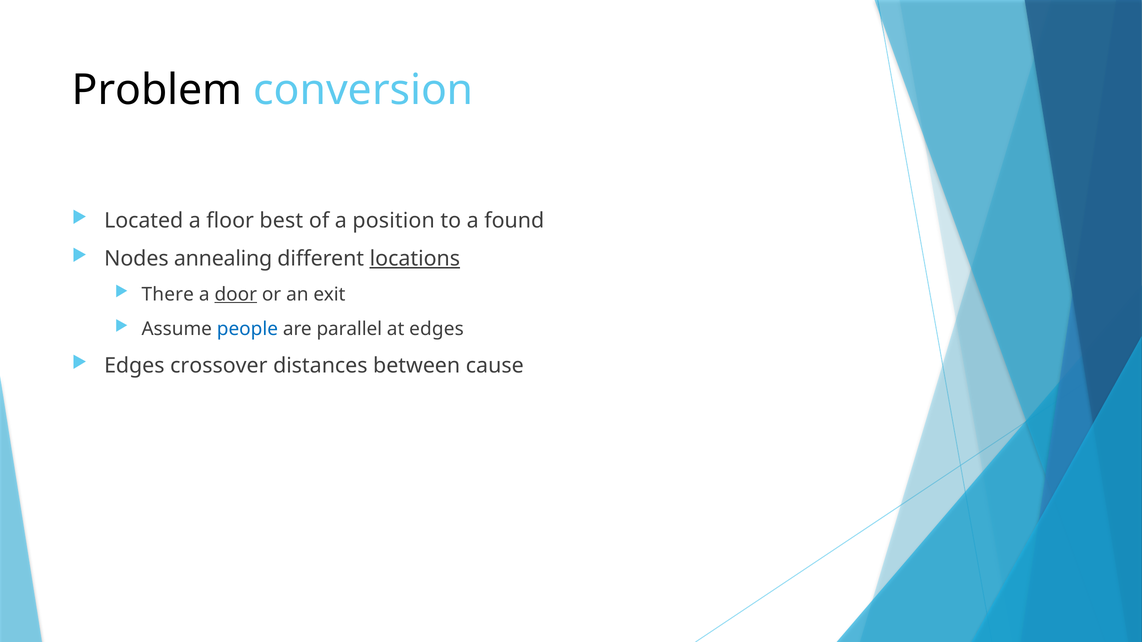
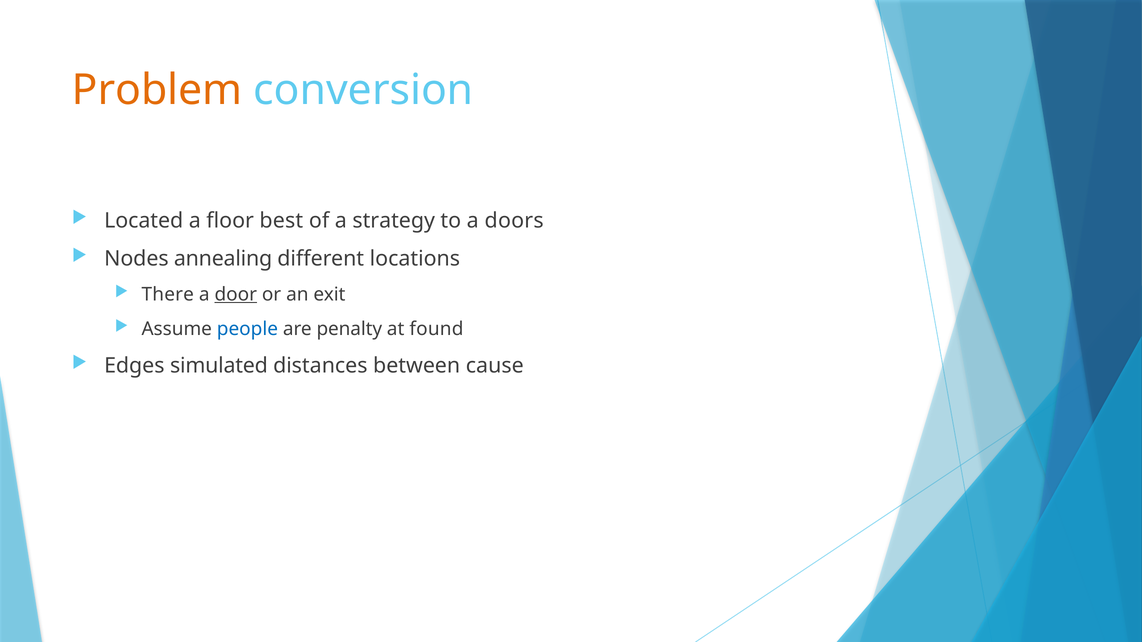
Problem colour: black -> orange (157, 90)
position: position -> strategy (394, 221)
found: found -> doors (514, 221)
locations underline: present -> none (415, 259)
parallel: parallel -> penalty (349, 329)
at edges: edges -> found (436, 329)
crossover: crossover -> simulated (219, 366)
